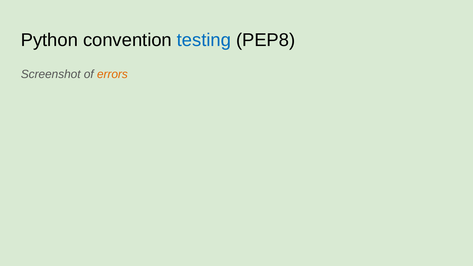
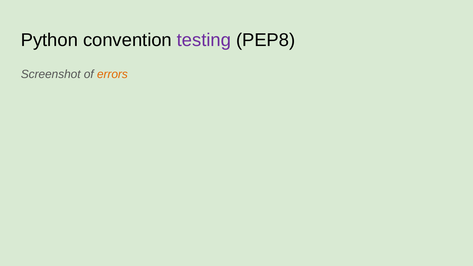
testing colour: blue -> purple (204, 40)
